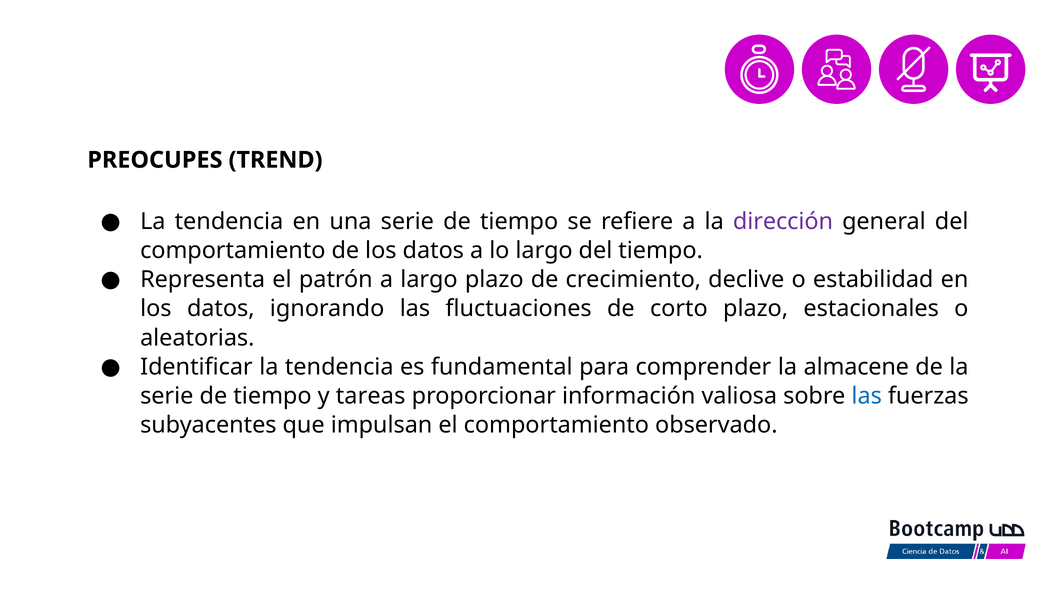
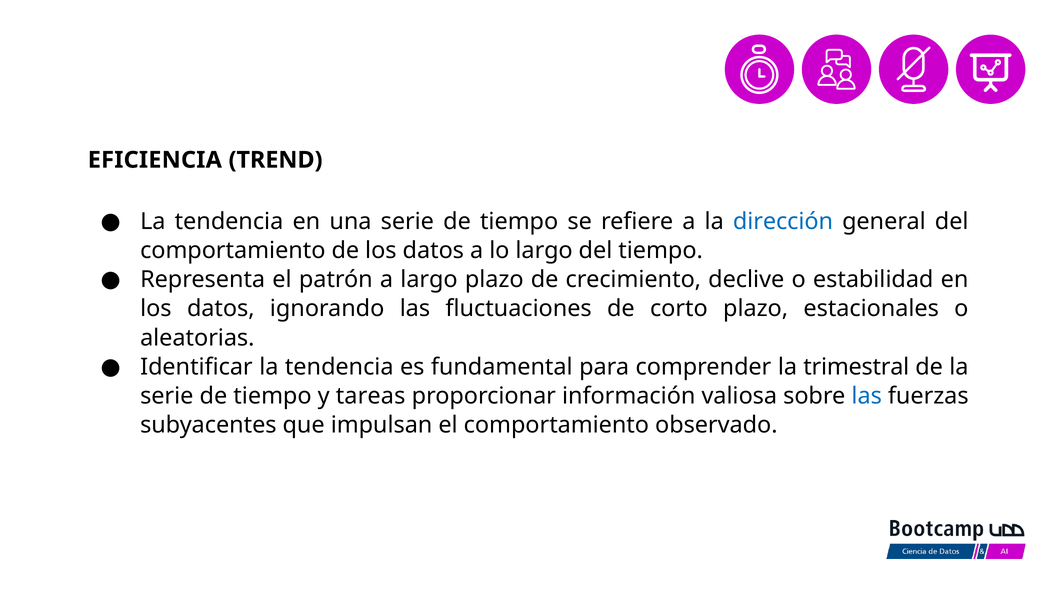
PREOCUPES: PREOCUPES -> EFICIENCIA (155, 160)
dirección colour: purple -> blue (783, 222)
almacene: almacene -> trimestral (856, 367)
